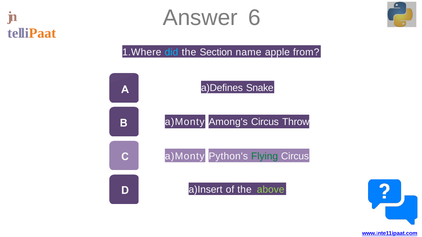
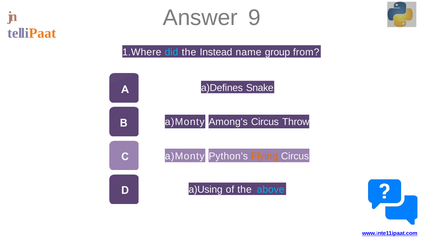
6: 6 -> 9 (255, 18)
Section: Section -> Instead (216, 52)
apple: apple -> group (277, 52)
Flying colour: green -> orange (265, 157)
a)Insert: a)Insert -> a)Using (206, 190)
above colour: light green -> light blue (271, 190)
